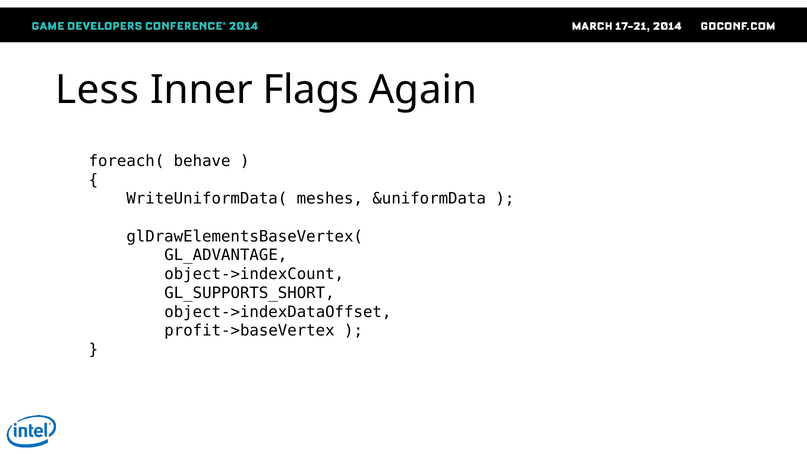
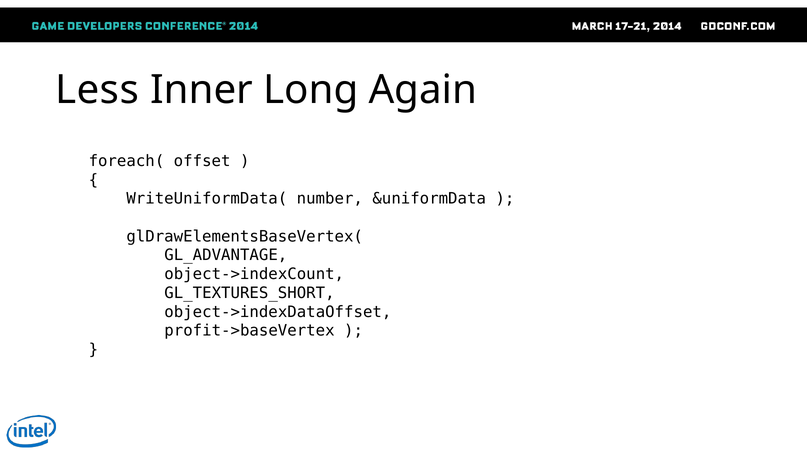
Flags: Flags -> Long (311, 90)
behave: behave -> offset (202, 161)
meshes: meshes -> number (330, 199)
GL_SUPPORTS_SHORT: GL_SUPPORTS_SHORT -> GL_TEXTURES_SHORT (249, 293)
